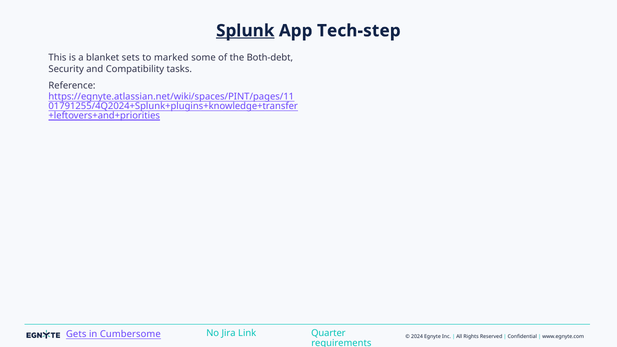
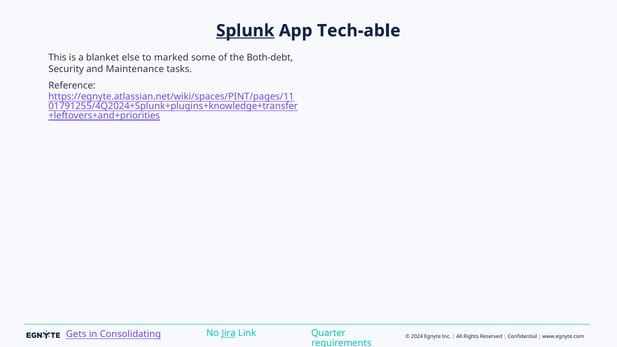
Tech-step: Tech-step -> Tech-able (359, 31)
sets: sets -> else (131, 58)
Compatibility: Compatibility -> Maintenance (135, 69)
Cumbersome: Cumbersome -> Consolidating (130, 334)
Jira underline: none -> present (229, 333)
